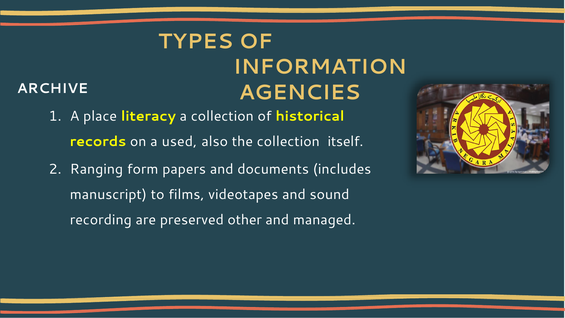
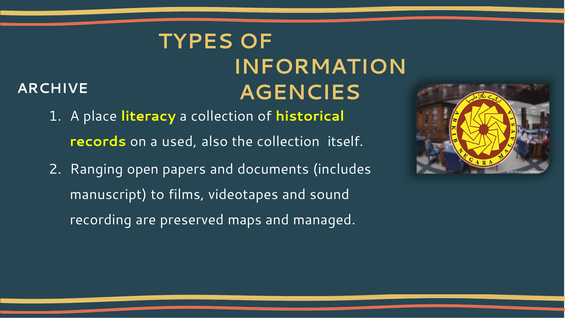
form: form -> open (143, 169)
other: other -> maps (245, 220)
